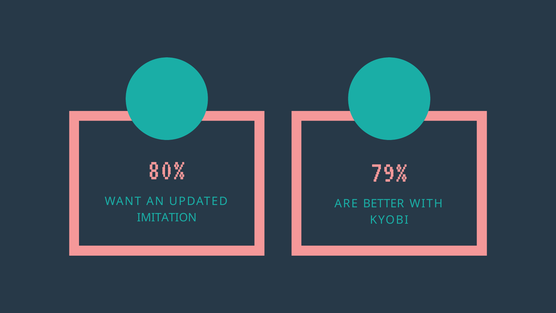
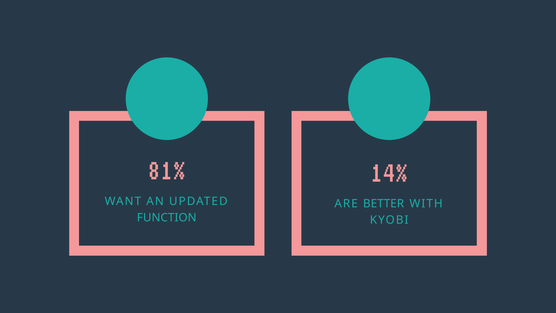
80%: 80% -> 81% (167, 169)
79%: 79% -> 14% (389, 172)
IMITATION: IMITATION -> FUNCTION (167, 217)
